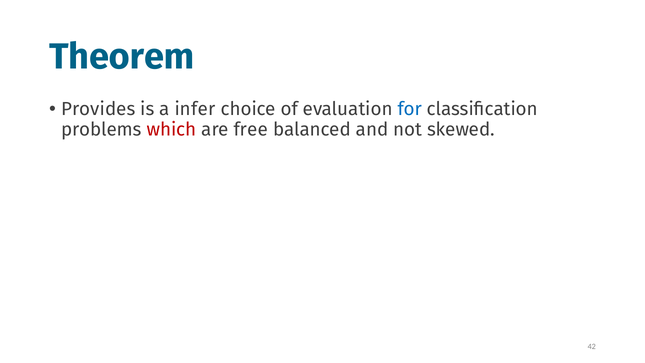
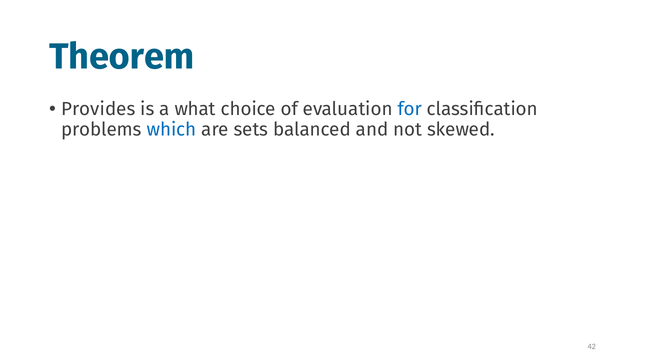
infer: infer -> what (195, 109)
which colour: red -> blue (172, 129)
free: free -> sets (251, 129)
